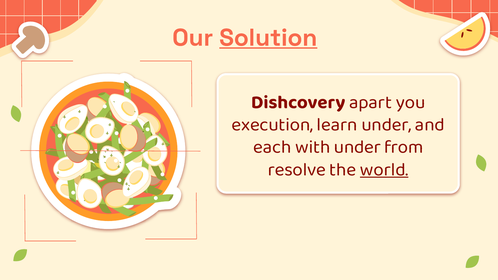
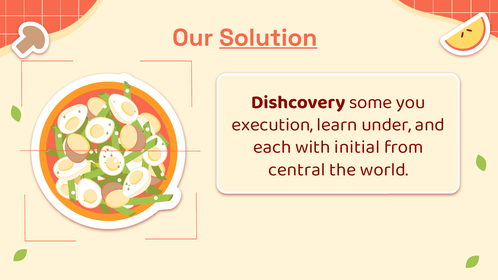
apart: apart -> some (371, 102)
with under: under -> initial (357, 147)
resolve: resolve -> central (297, 169)
world underline: present -> none (384, 169)
